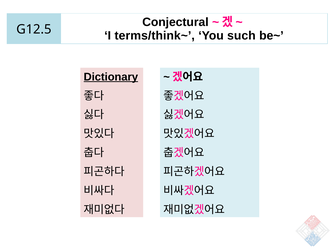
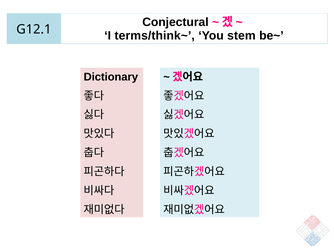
G12.5: G12.5 -> G12.1 (34, 29)
such: such -> stem (241, 35)
Dictionary underline: present -> none (111, 77)
